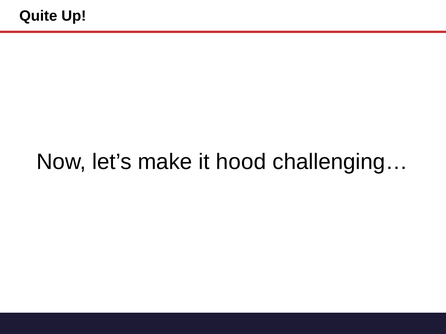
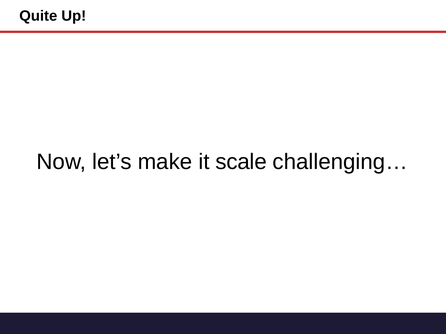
hood: hood -> scale (241, 162)
